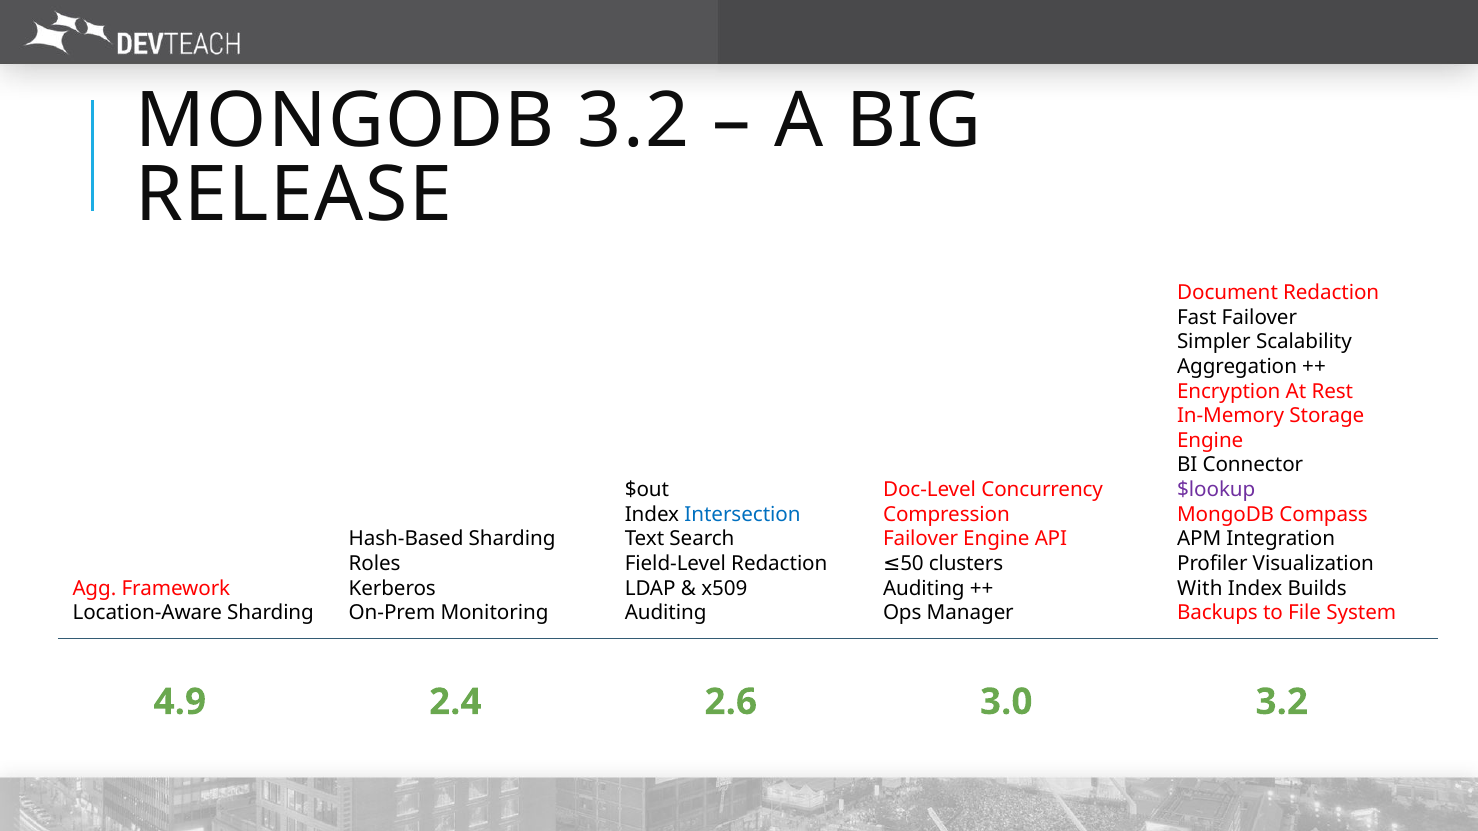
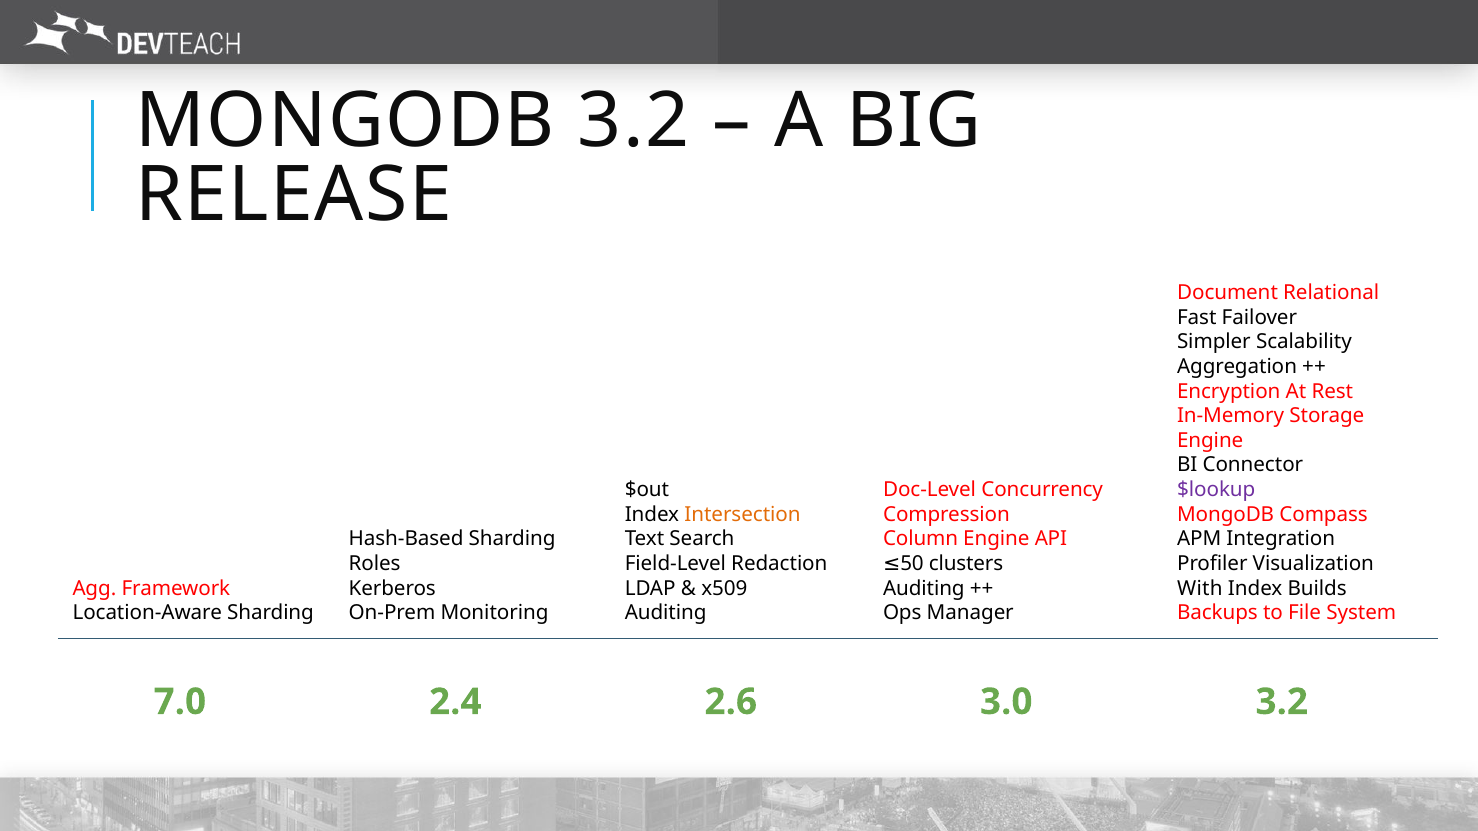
Document Redaction: Redaction -> Relational (1331, 293)
Intersection colour: blue -> orange (743, 515)
Failover: Failover -> Column (921, 539)
4.9: 4.9 -> 7.0 (180, 702)
